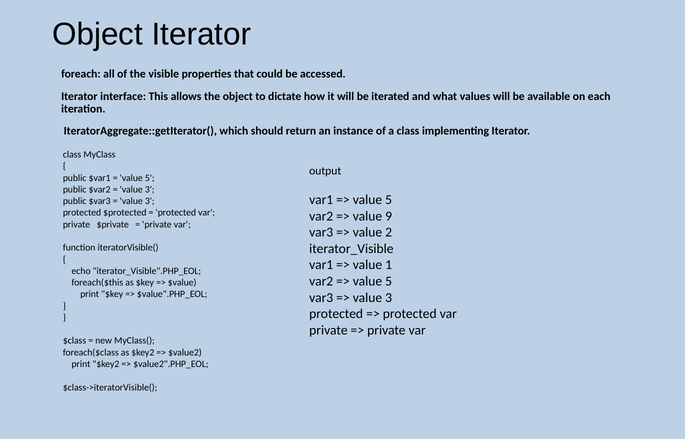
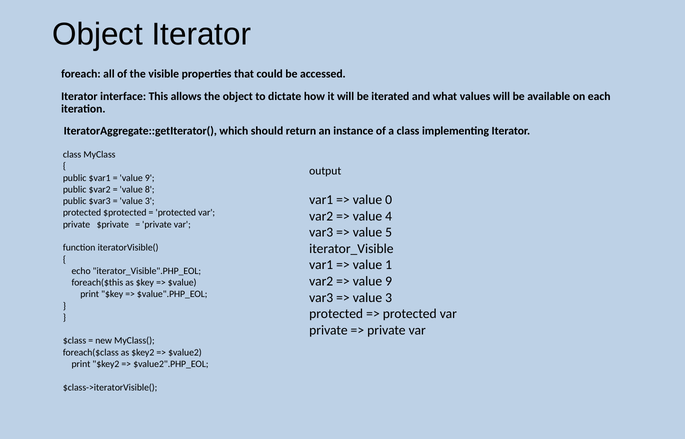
5: 5 -> 9 (150, 178)
3: 3 -> 8 (150, 189)
5: 5 -> 0 (389, 200)
9: 9 -> 4 (389, 216)
2: 2 -> 5 (389, 232)
5: 5 -> 9 (389, 281)
